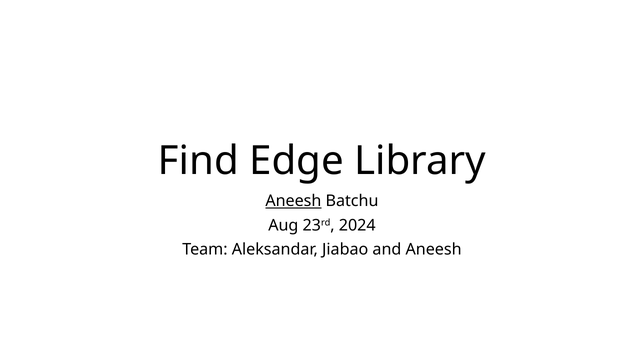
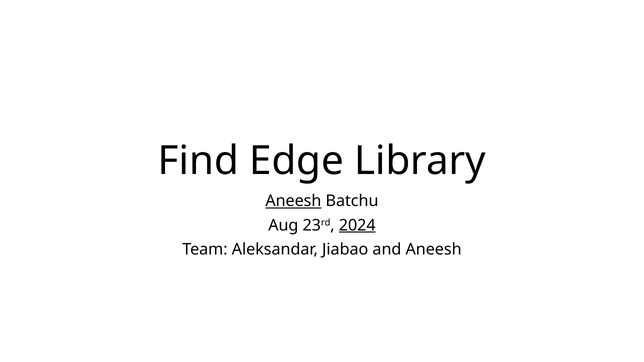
2024 underline: none -> present (357, 225)
